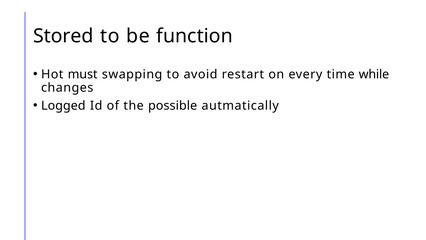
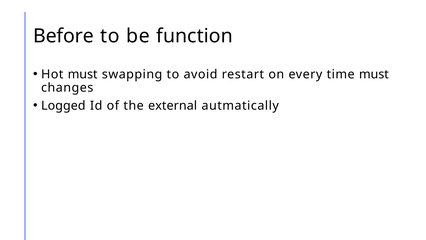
Stored: Stored -> Before (63, 36)
time while: while -> must (374, 74)
possible: possible -> external (173, 106)
